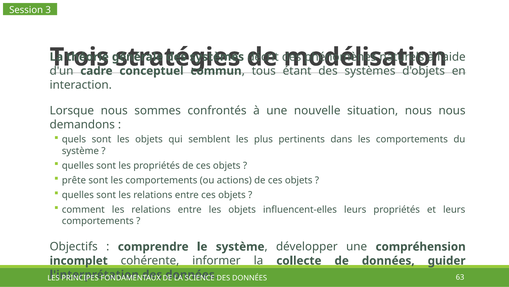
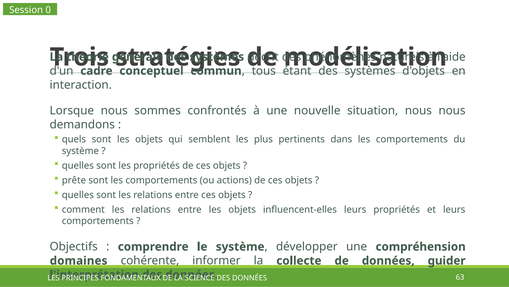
3: 3 -> 0 (48, 10)
incomplet: incomplet -> domaines (79, 260)
